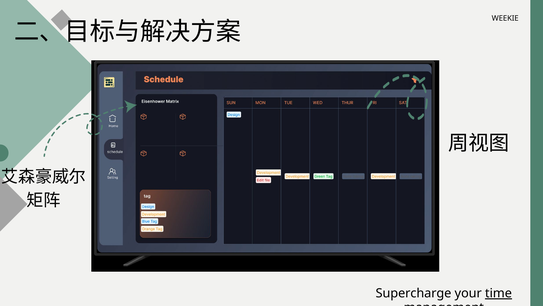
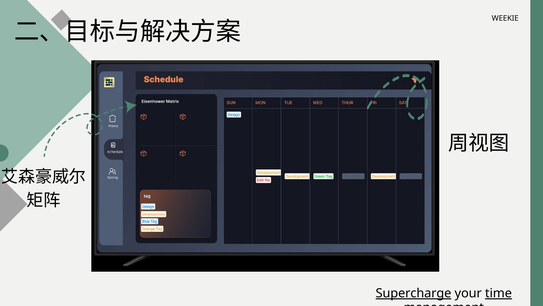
Supercharge underline: none -> present (414, 293)
